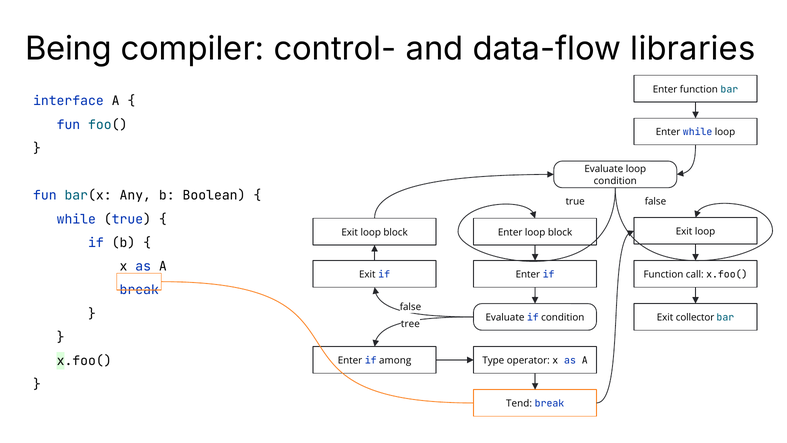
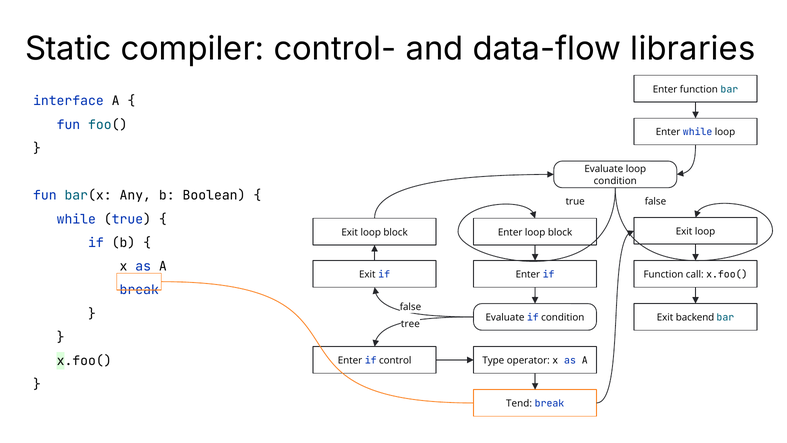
Being: Being -> Static (68, 49)
collector: collector -> backend (695, 317)
among: among -> control (395, 360)
